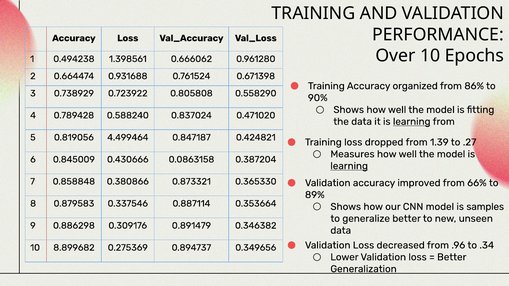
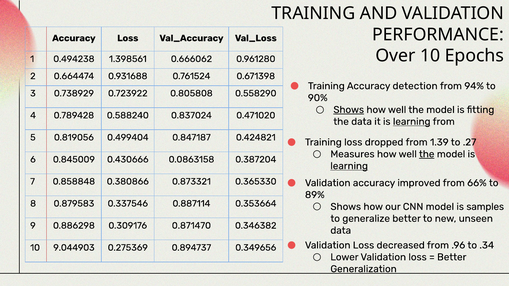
organized: organized -> detection (415, 86)
86%: 86% -> 94% (474, 86)
Shows underline: none -> present (349, 110)
4.499464: 4.499464 -> 0.499404 (128, 138)
the underline: none -> present (427, 154)
0.891479: 0.891479 -> 0.871470 (191, 226)
8.899682: 8.899682 -> 9.044903 (74, 248)
